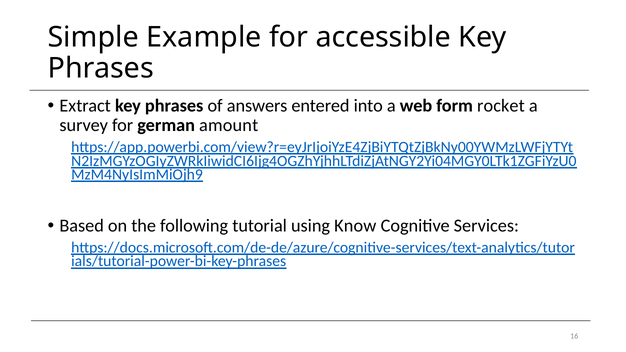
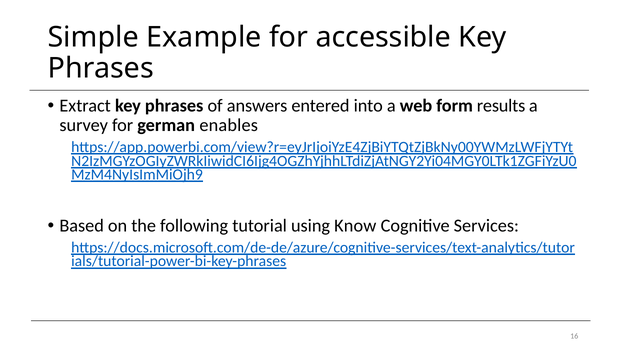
rocket: rocket -> results (501, 106)
amount: amount -> enables (229, 125)
